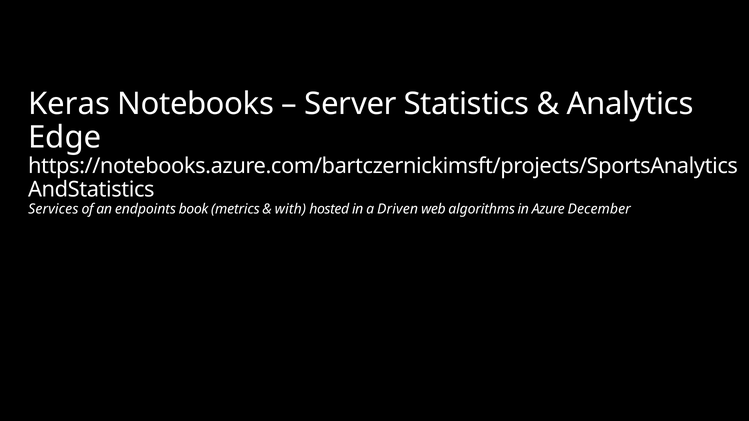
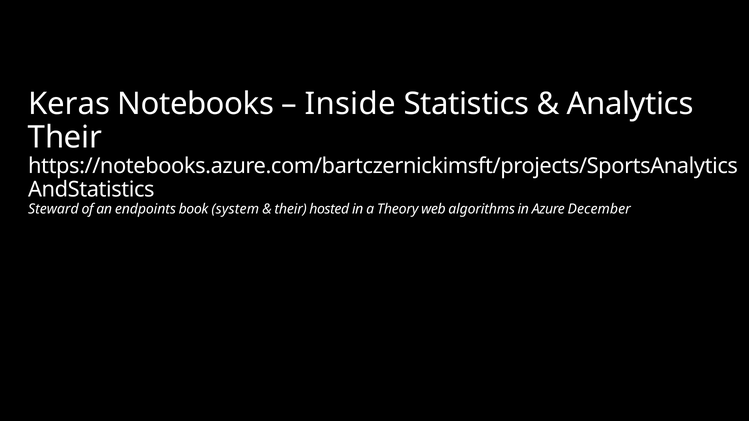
Server: Server -> Inside (350, 104)
Edge: Edge -> Their (65, 138)
Services: Services -> Steward (53, 209)
metrics: metrics -> system (235, 209)
with: with -> their (291, 209)
Driven: Driven -> Theory (398, 209)
